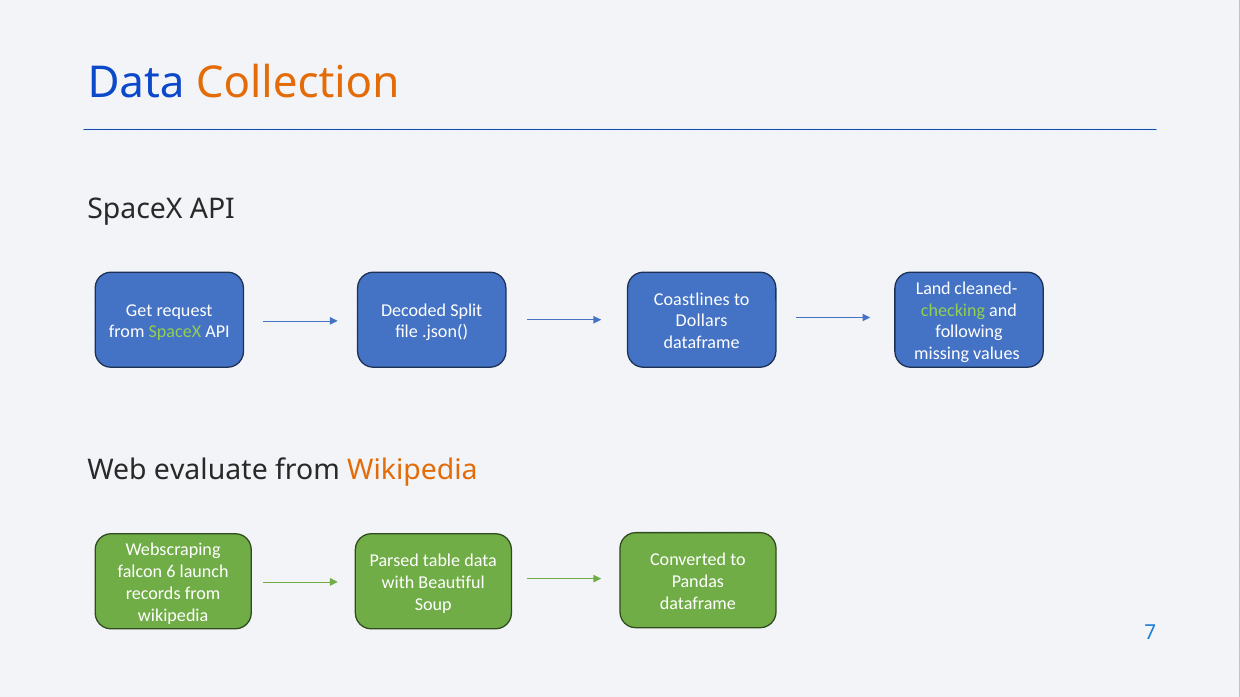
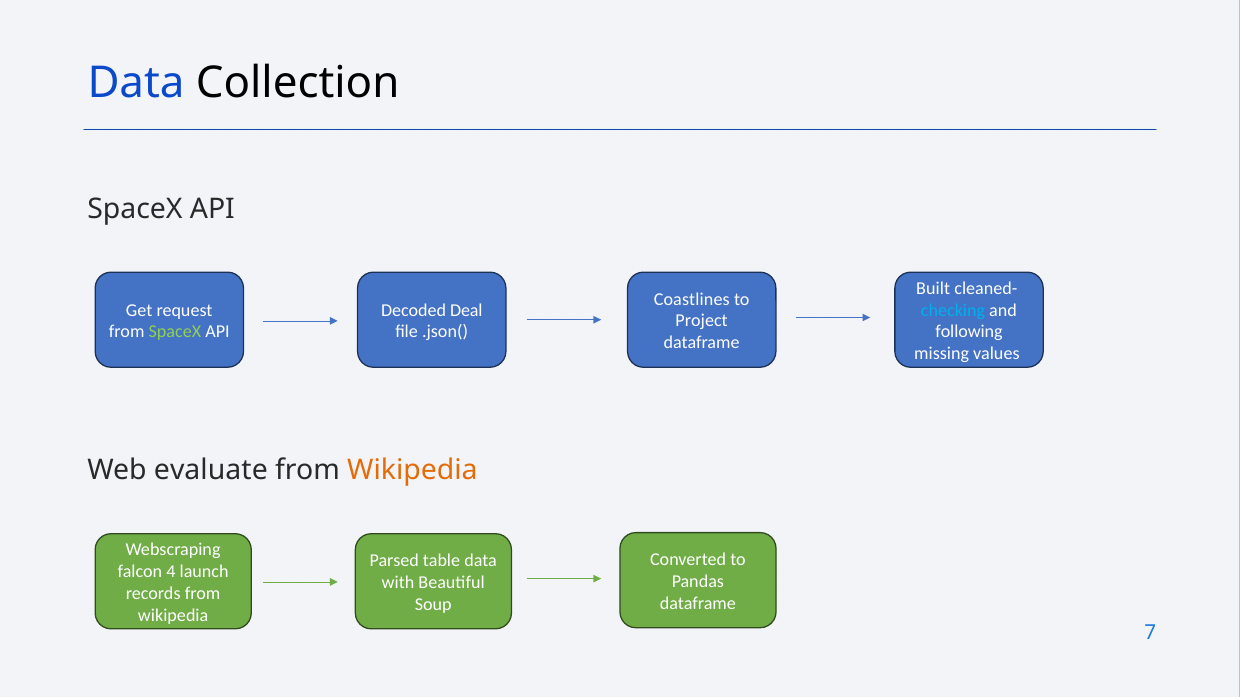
Collection colour: orange -> black (298, 83)
Land: Land -> Built (933, 289)
Split: Split -> Deal (466, 310)
checking colour: light green -> light blue (953, 310)
Dollars: Dollars -> Project (702, 321)
6: 6 -> 4 (171, 572)
